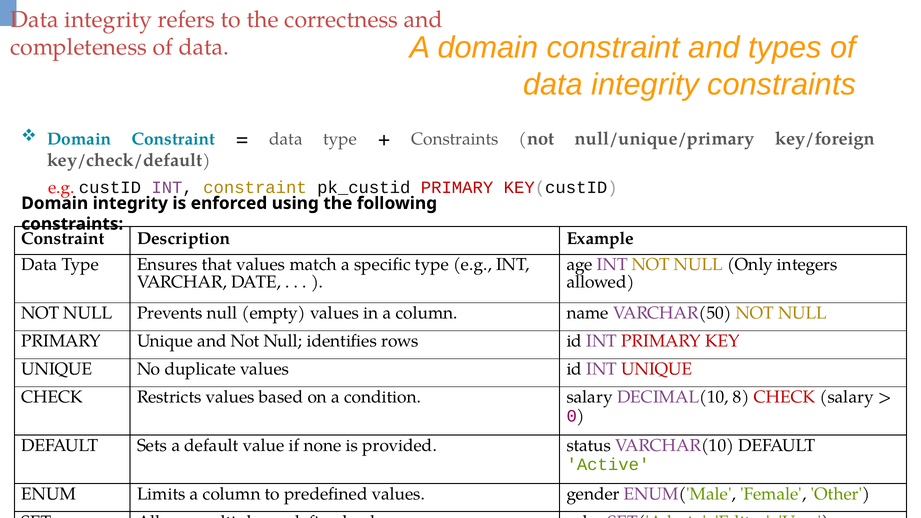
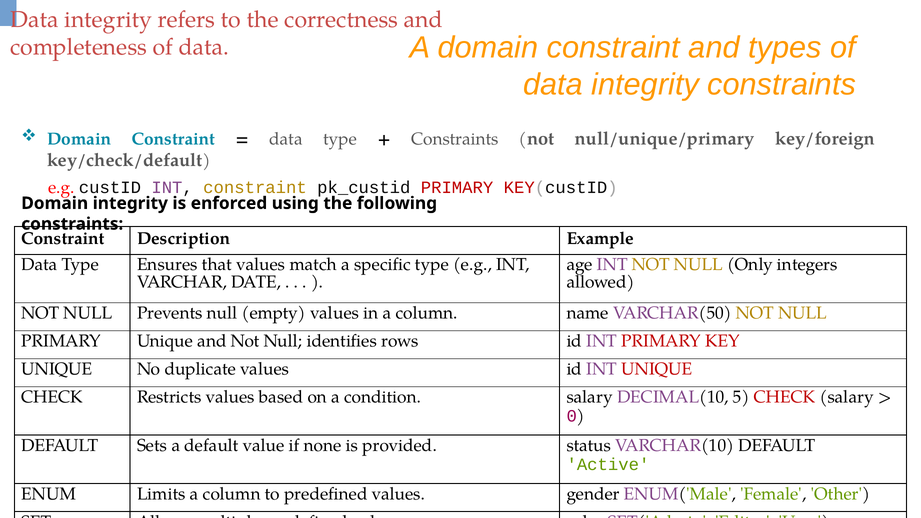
8: 8 -> 5 (741, 397)
